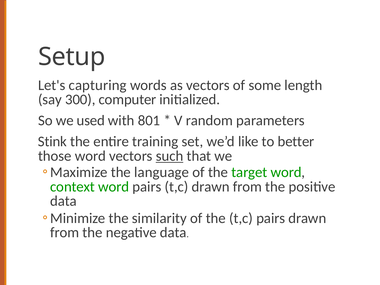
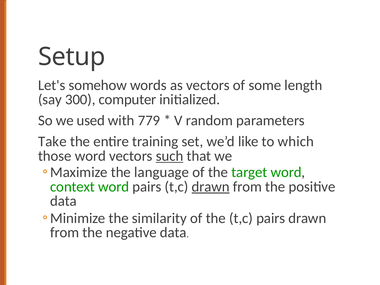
capturing: capturing -> somehow (98, 85)
801: 801 -> 779 (149, 121)
Stink: Stink -> Take (52, 142)
better: better -> which (296, 142)
drawn underline: none -> present (211, 187)
